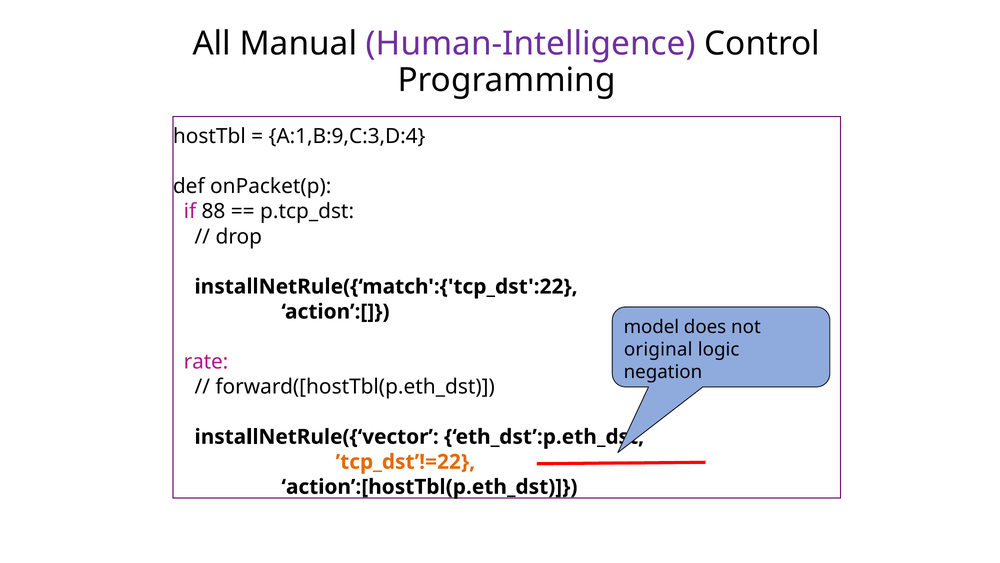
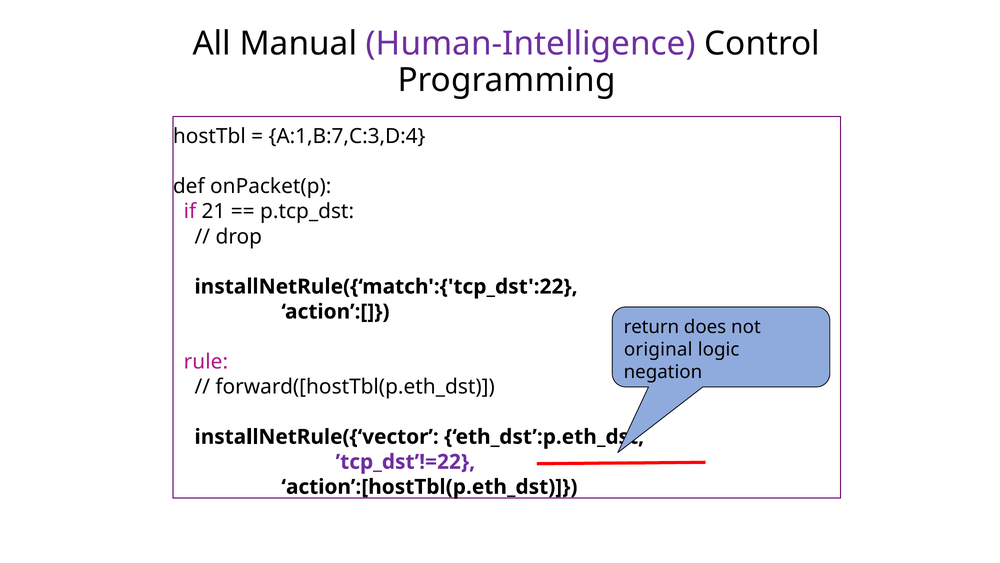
A:1,B:9,C:3,D:4: A:1,B:9,C:3,D:4 -> A:1,B:7,C:3,D:4 (347, 136)
88: 88 -> 21 (213, 211)
model: model -> return (651, 327)
rate: rate -> rule (206, 361)
’tcp_dst’!=22 colour: orange -> purple (405, 462)
